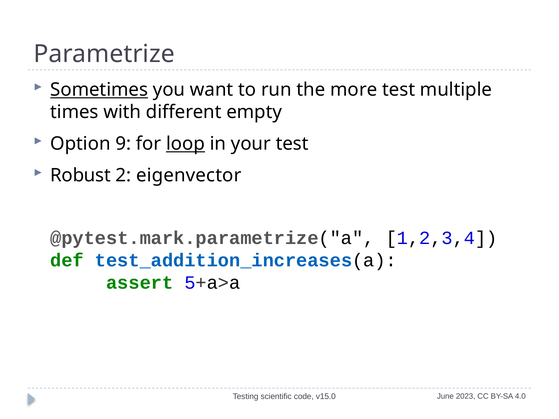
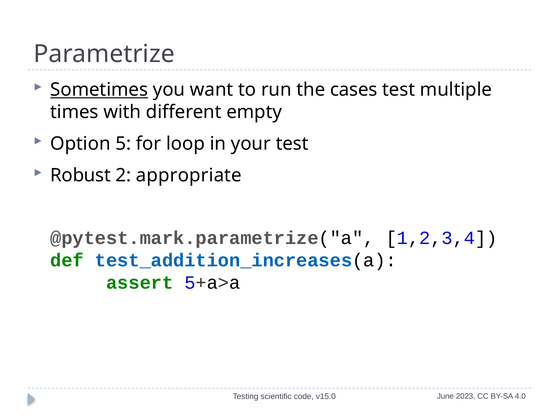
more: more -> cases (354, 90)
9: 9 -> 5 (123, 144)
loop underline: present -> none (186, 144)
eigenvector: eigenvector -> appropriate (189, 175)
